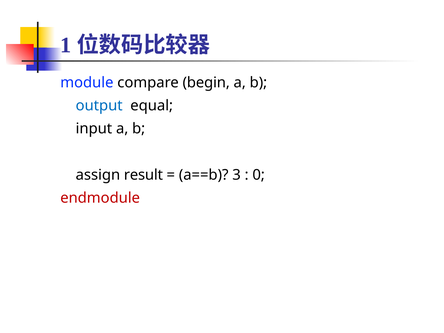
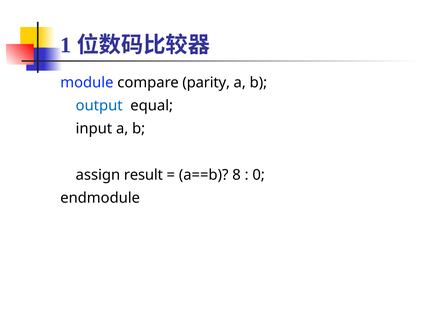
begin: begin -> parity (206, 83)
3: 3 -> 8 (237, 175)
endmodule colour: red -> black (100, 198)
